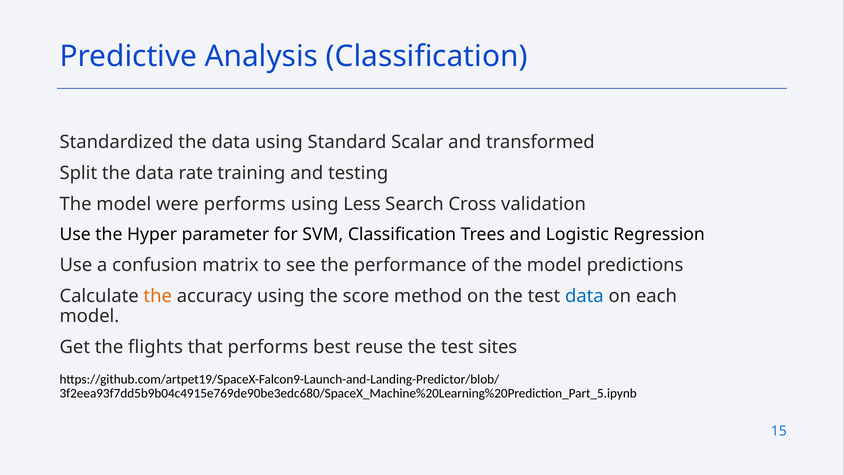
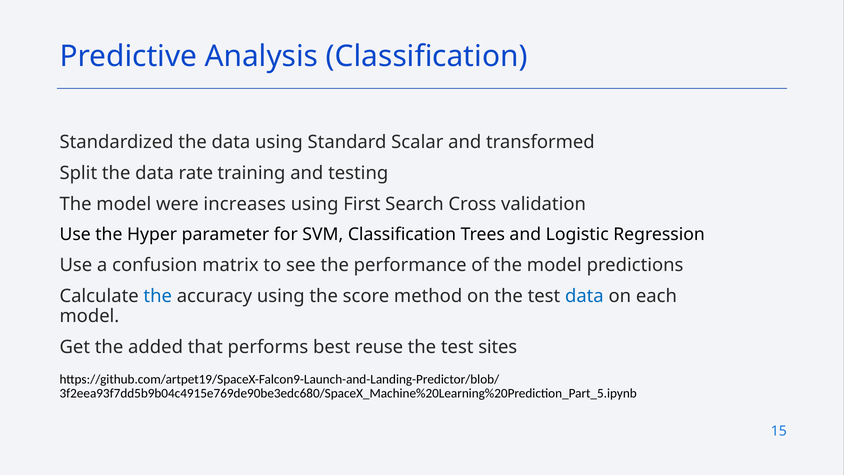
were performs: performs -> increases (245, 204)
Less: Less -> First (362, 204)
the colour: orange -> blue (158, 296)
flights: flights -> added (156, 347)
